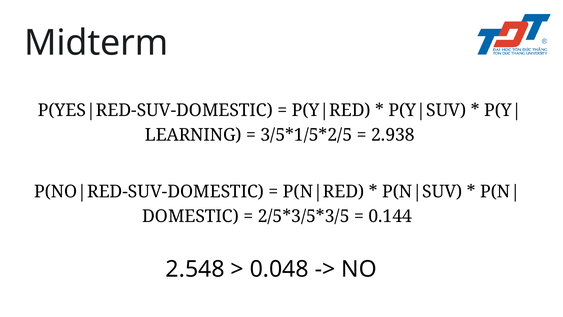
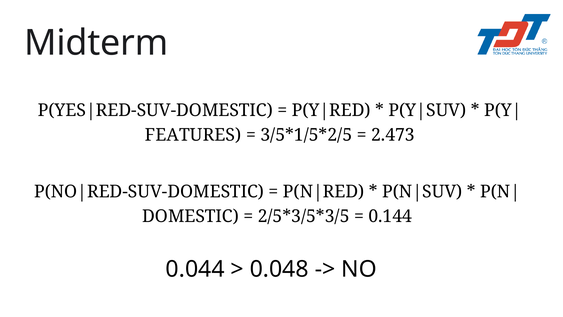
LEARNING: LEARNING -> FEATURES (193, 135)
2.938: 2.938 -> 2.473 (393, 135)
2.548: 2.548 -> 0.044 (195, 269)
